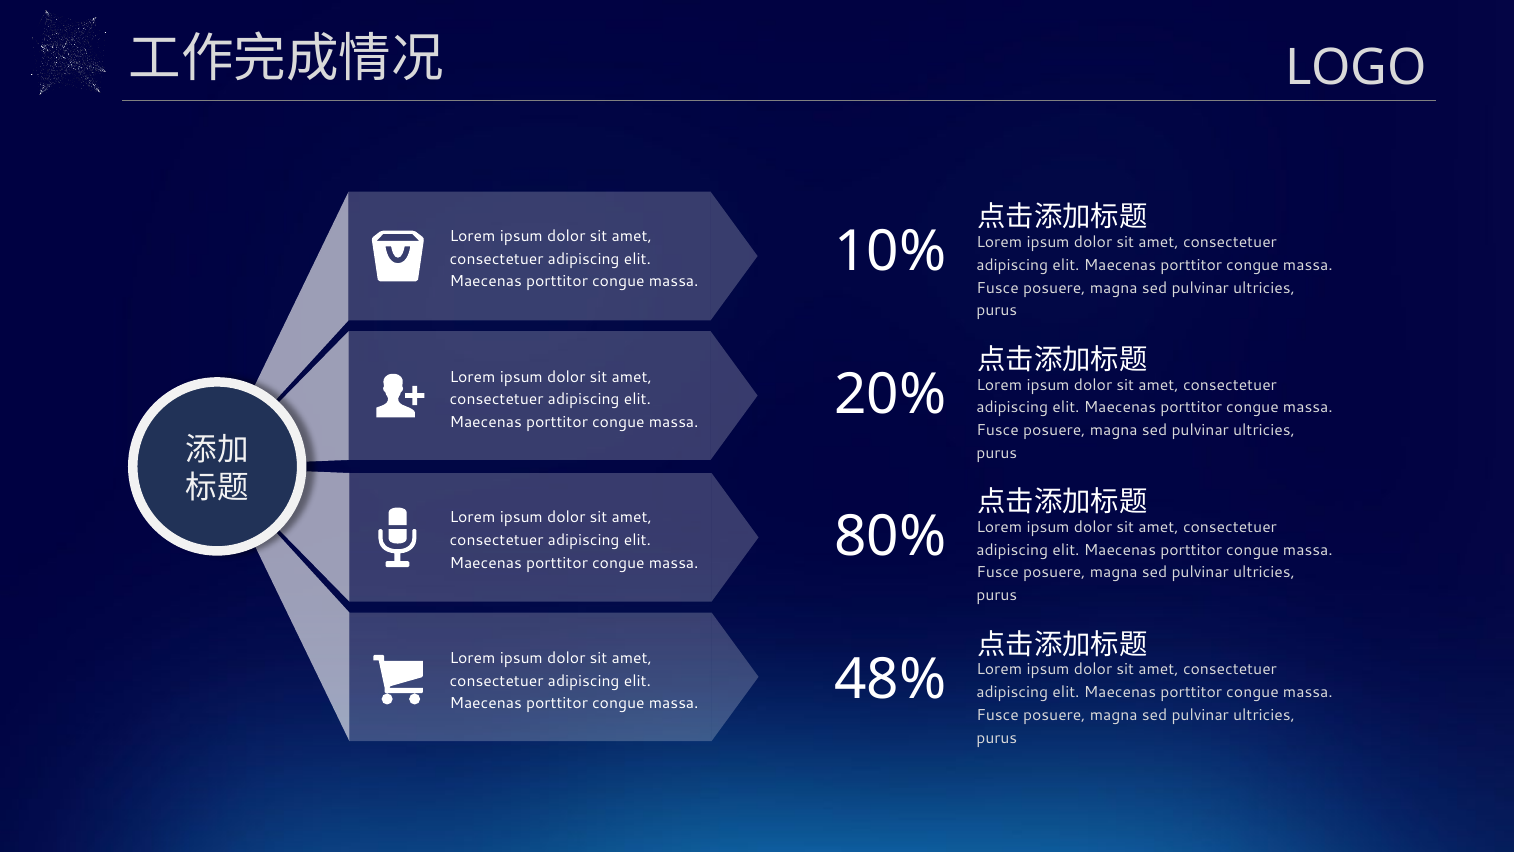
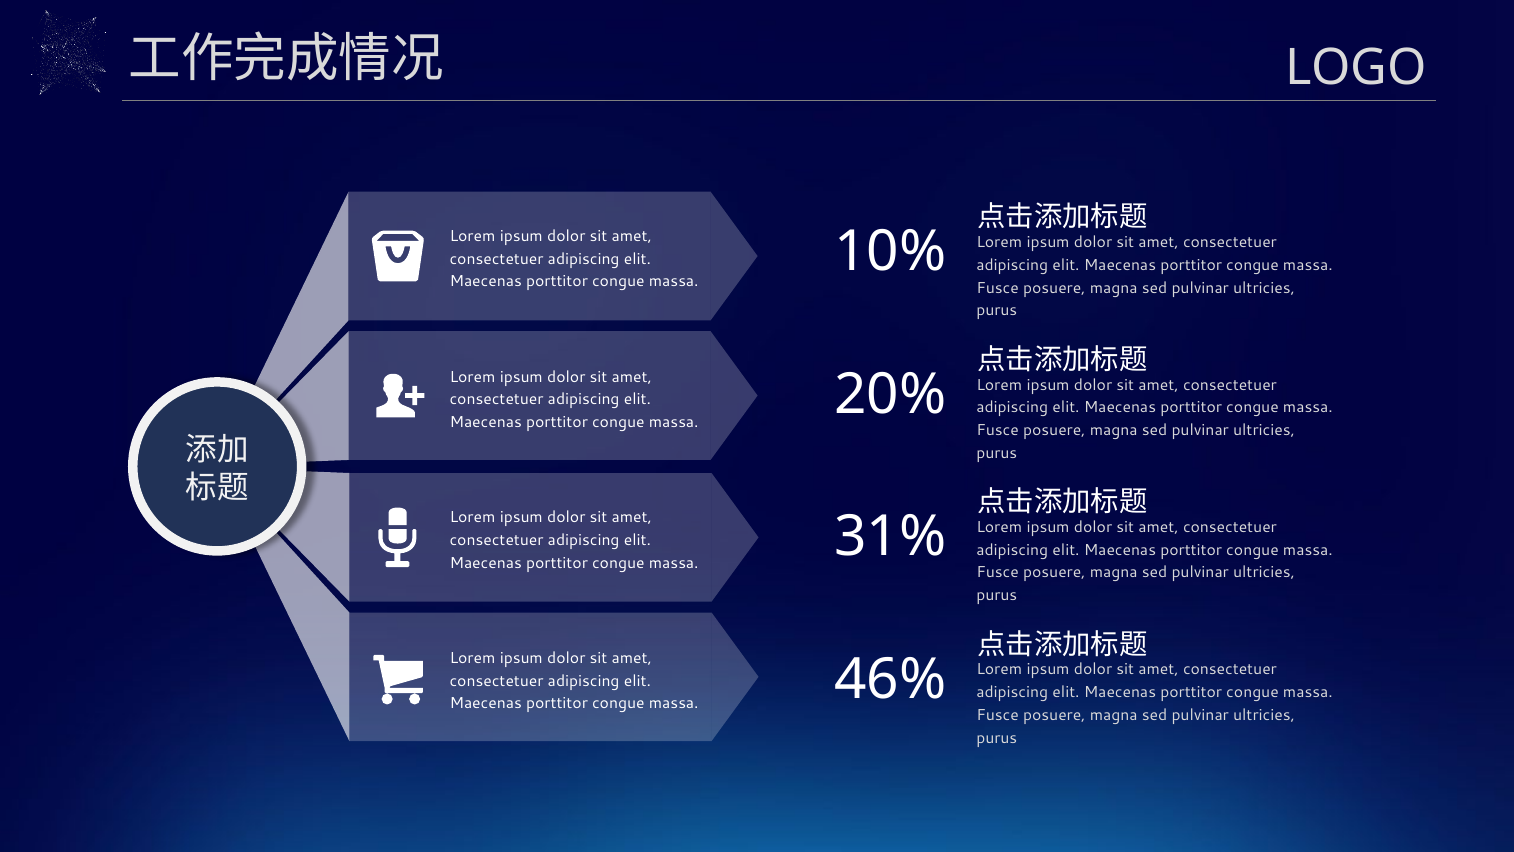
80%: 80% -> 31% (890, 537)
48%: 48% -> 46% (890, 679)
